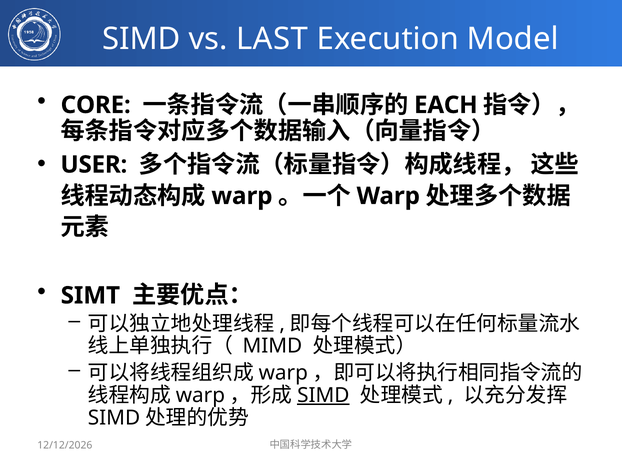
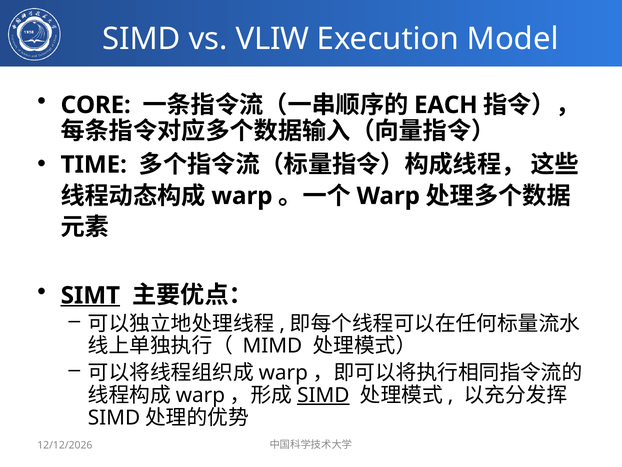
LAST: LAST -> VLIW (272, 39)
USER: USER -> TIME (94, 164)
SIMT underline: none -> present (90, 295)
